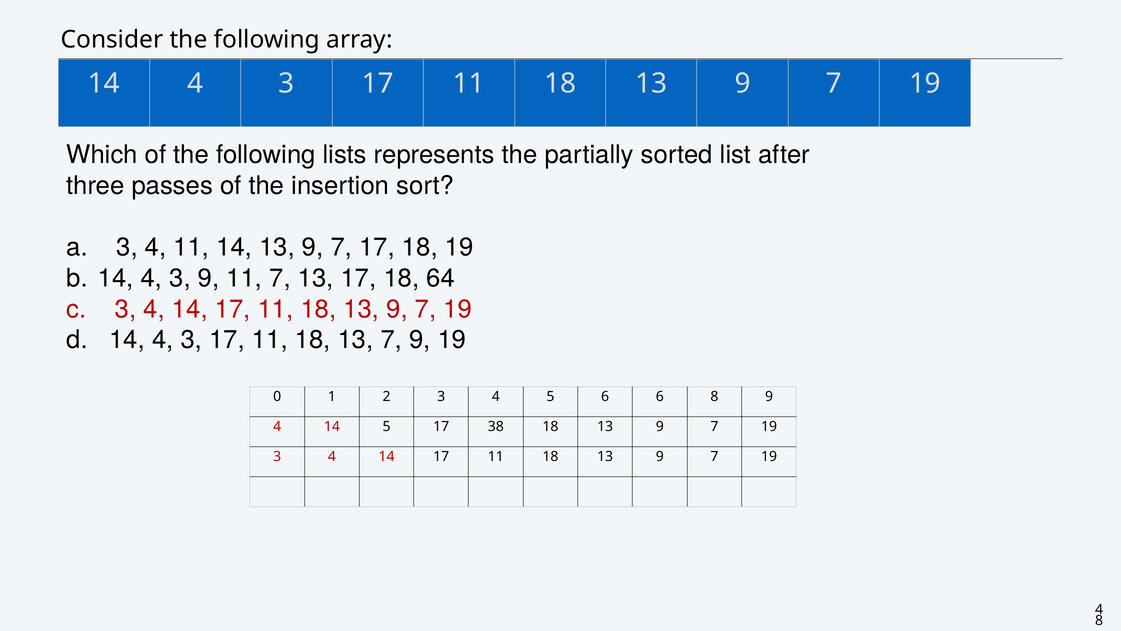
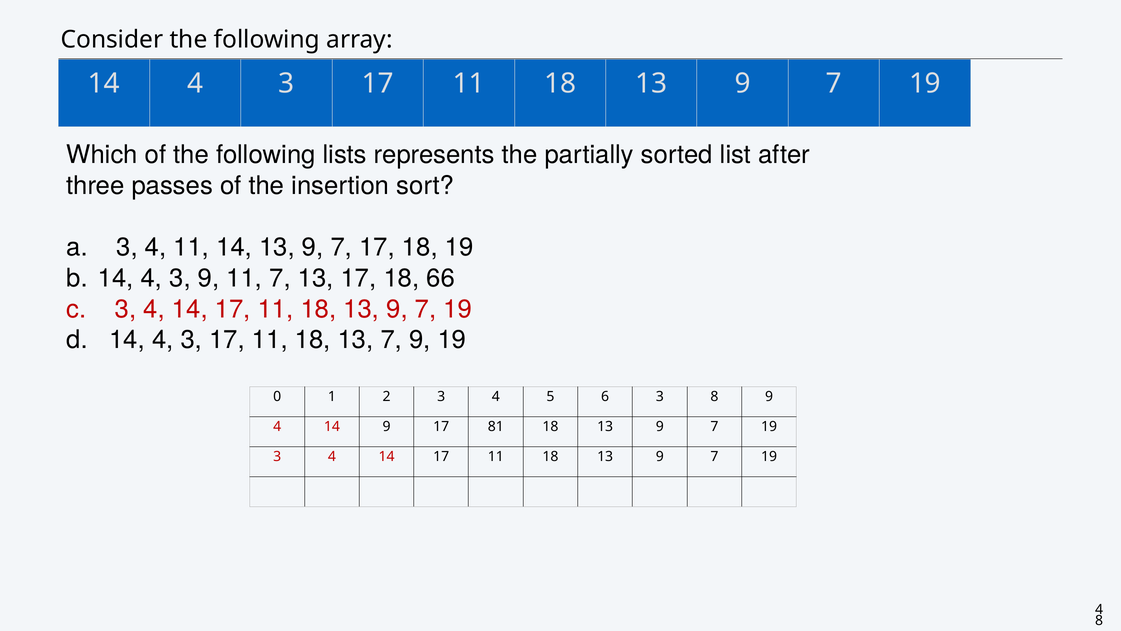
64: 64 -> 66 (441, 278)
6 6: 6 -> 3 (660, 396)
14 5: 5 -> 9 (387, 426)
38: 38 -> 81 (496, 426)
